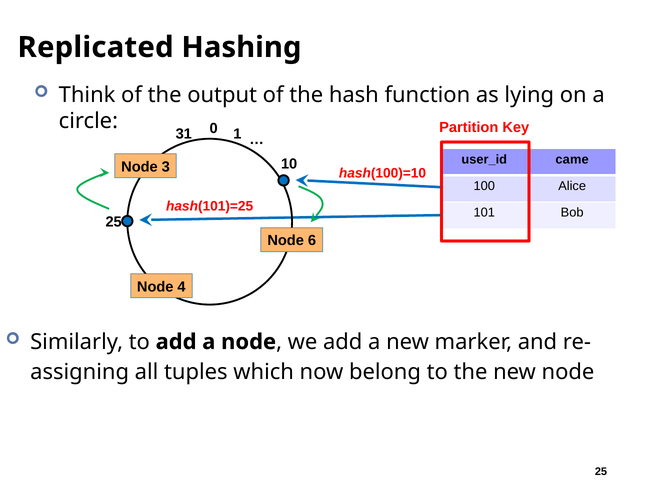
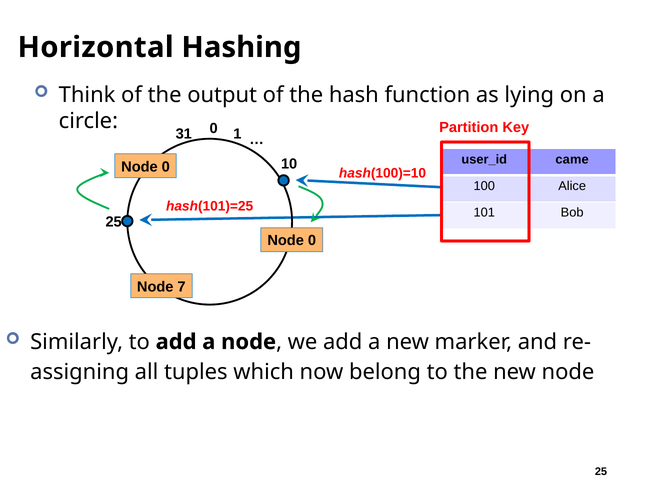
Replicated: Replicated -> Horizontal (96, 47)
3: 3 -> 0 (166, 167)
6: 6 -> 0 (312, 241)
4: 4 -> 7 (182, 287)
